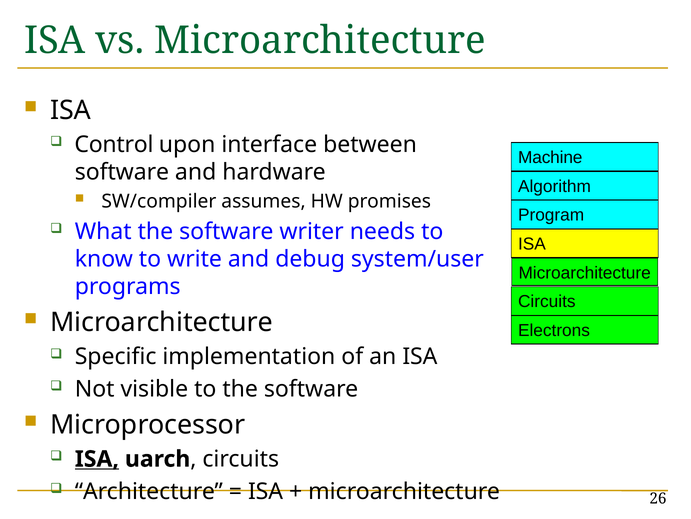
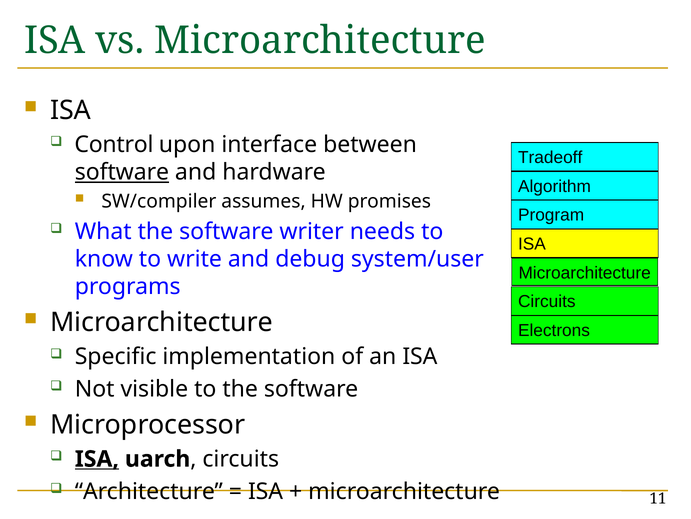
Machine: Machine -> Tradeoff (550, 157)
software underline: none -> present (122, 172)
26: 26 -> 11 (658, 498)
